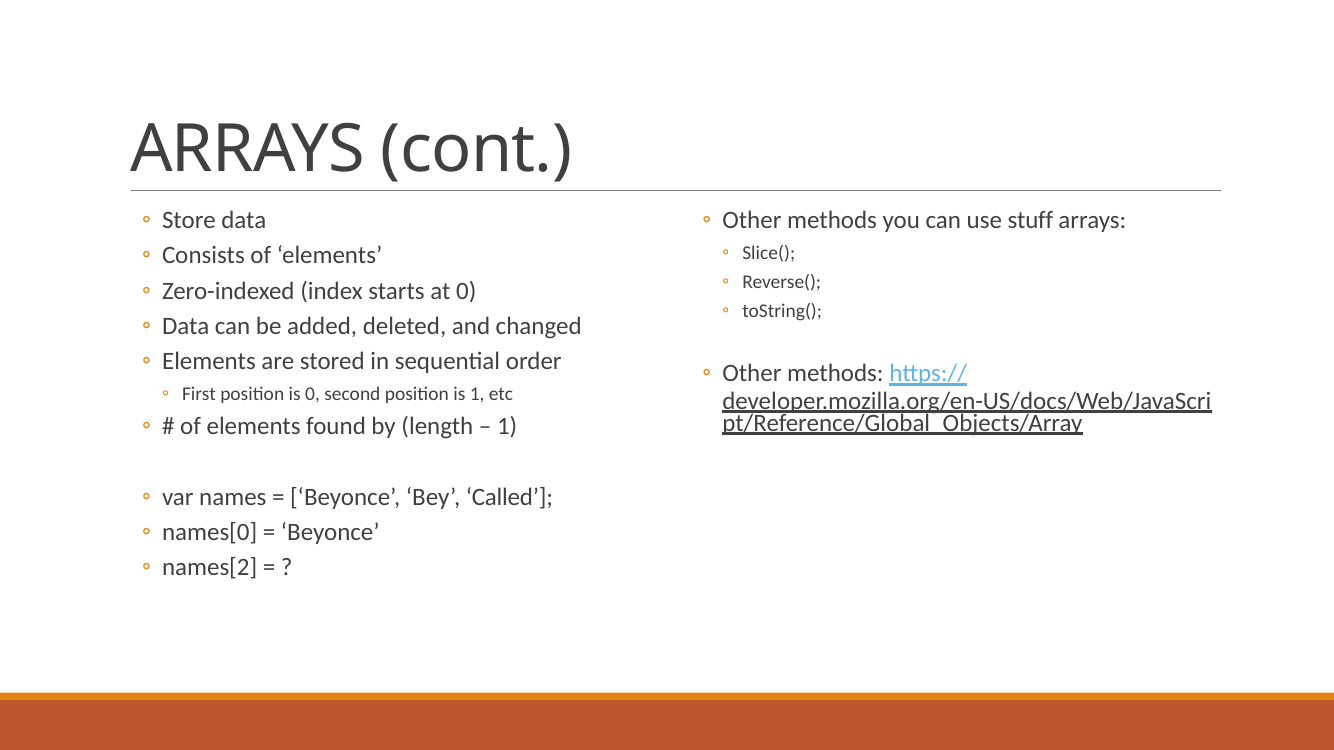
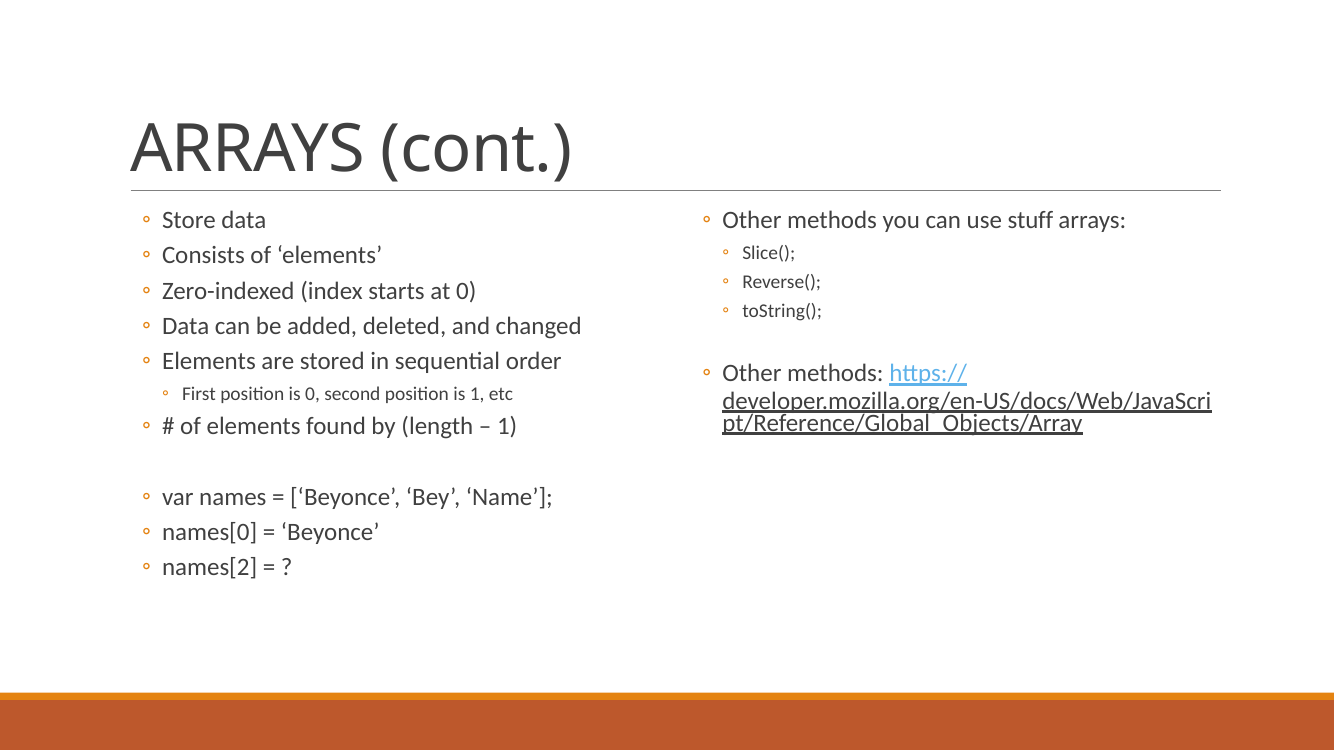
Called: Called -> Name (509, 497)
